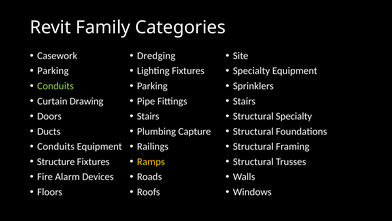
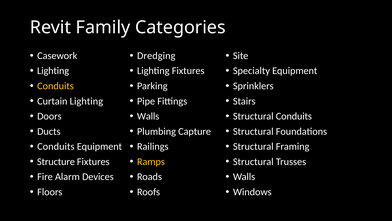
Parking: Parking -> Lighting (53, 71)
Conduits colour: light green -> yellow (56, 86)
Curtain Drawing: Drawing -> Lighting (86, 101)
Stairs: Stairs -> Walls (148, 116)
Structural Specialty: Specialty -> Conduits (294, 116)
